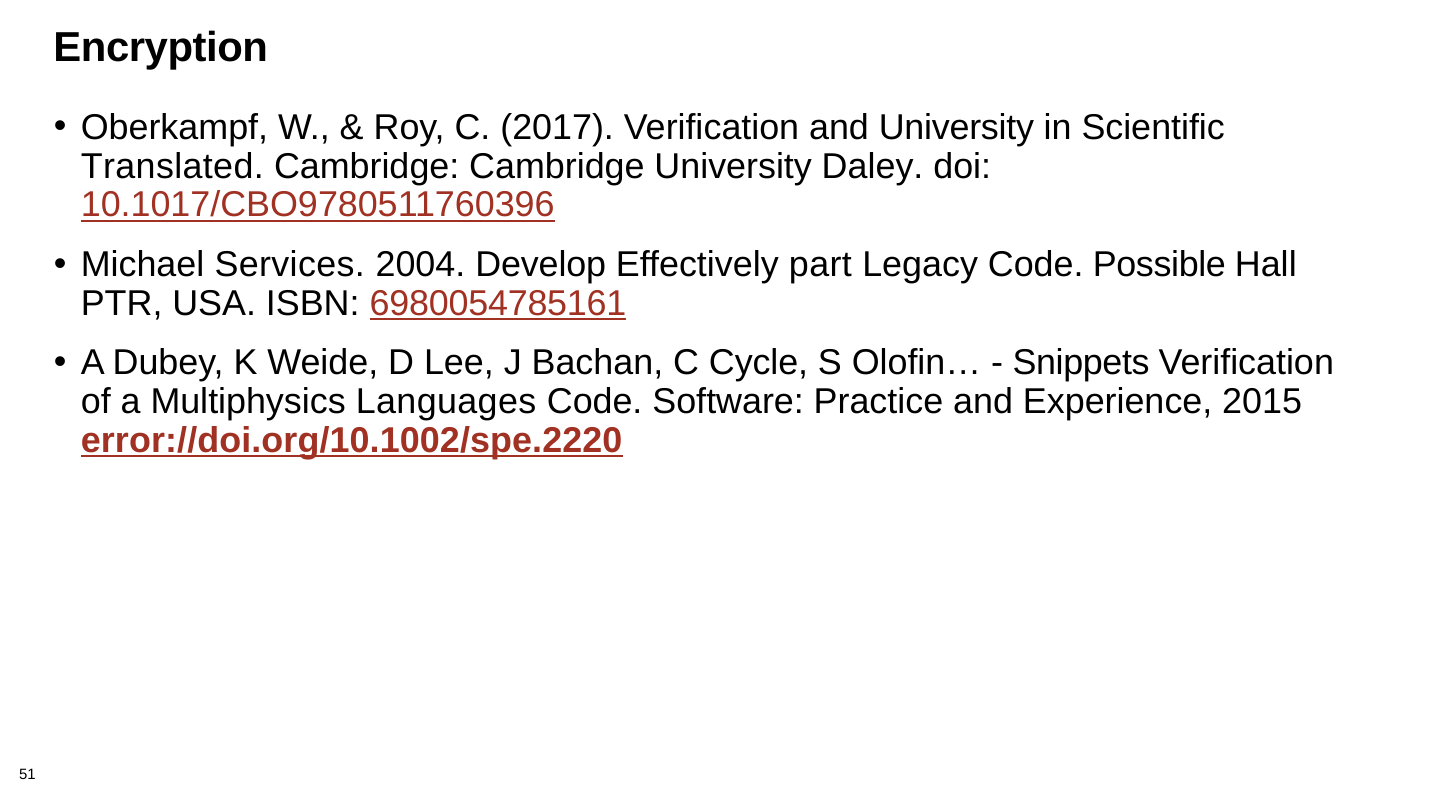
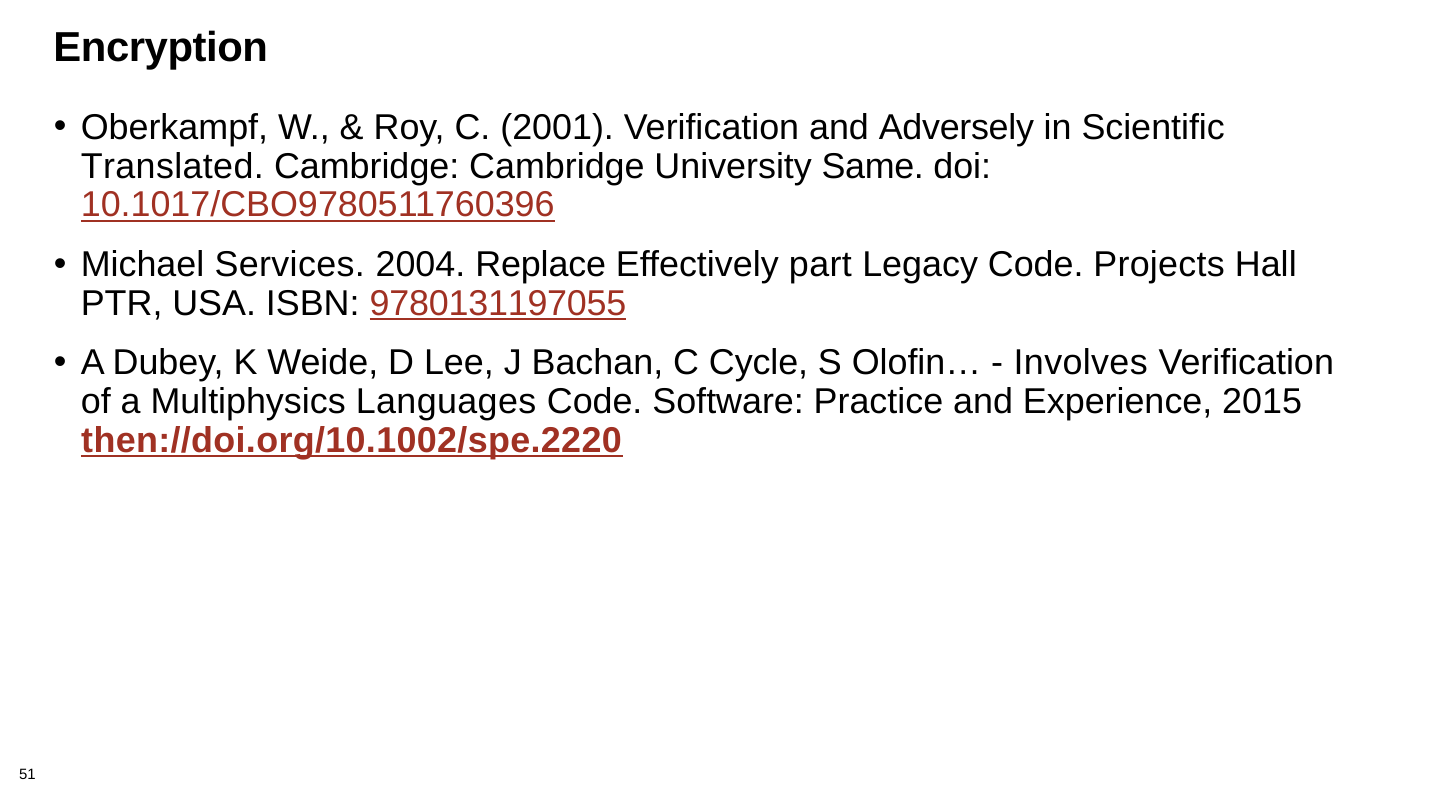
2017: 2017 -> 2001 (557, 128)
and University: University -> Adversely (956, 128)
Daley: Daley -> Same (873, 166)
Develop: Develop -> Replace (541, 265)
Possible: Possible -> Projects (1159, 265)
6980054785161: 6980054785161 -> 9780131197055 (498, 303)
Snippets: Snippets -> Involves (1081, 363)
error://doi.org/10.1002/spe.2220: error://doi.org/10.1002/spe.2220 -> then://doi.org/10.1002/spe.2220 (352, 440)
